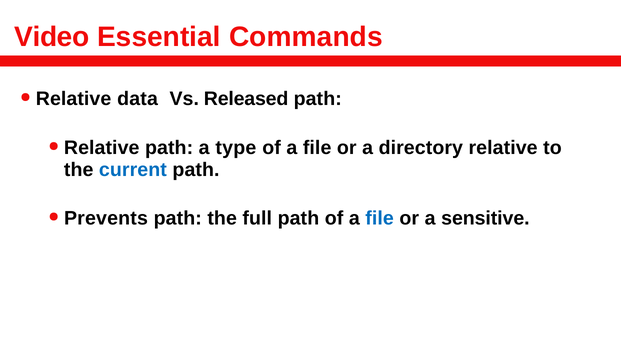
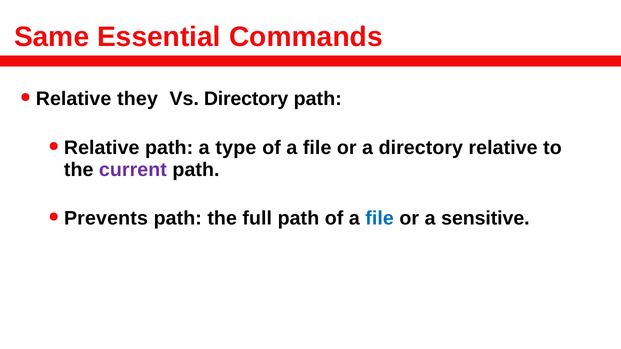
Video: Video -> Same (52, 37)
data: data -> they (138, 99)
Vs Released: Released -> Directory (246, 99)
current colour: blue -> purple (133, 170)
